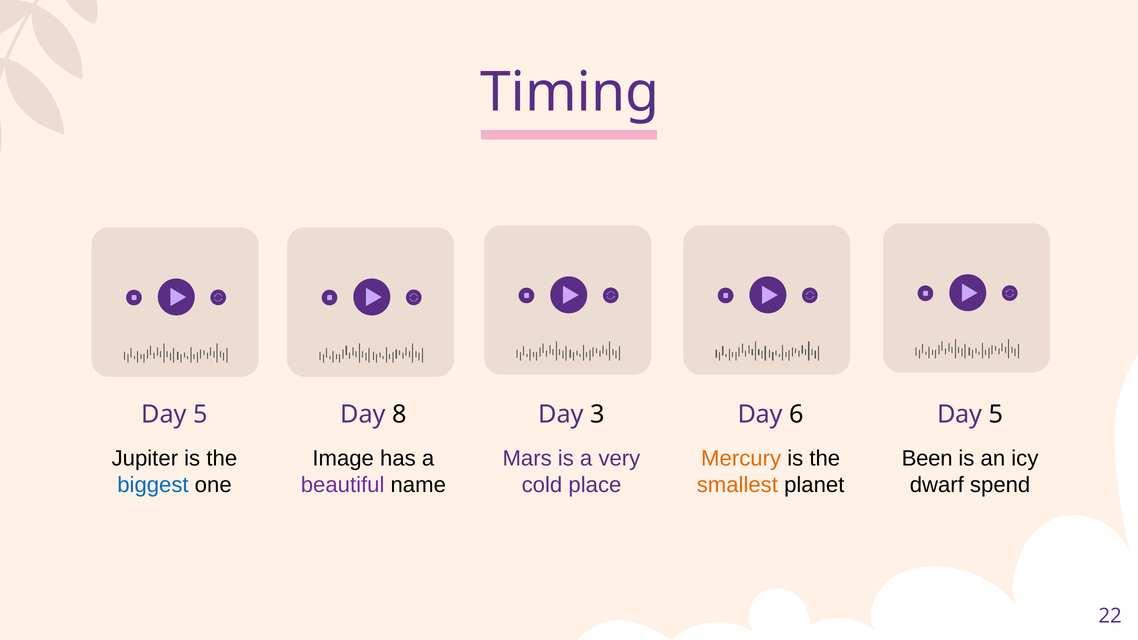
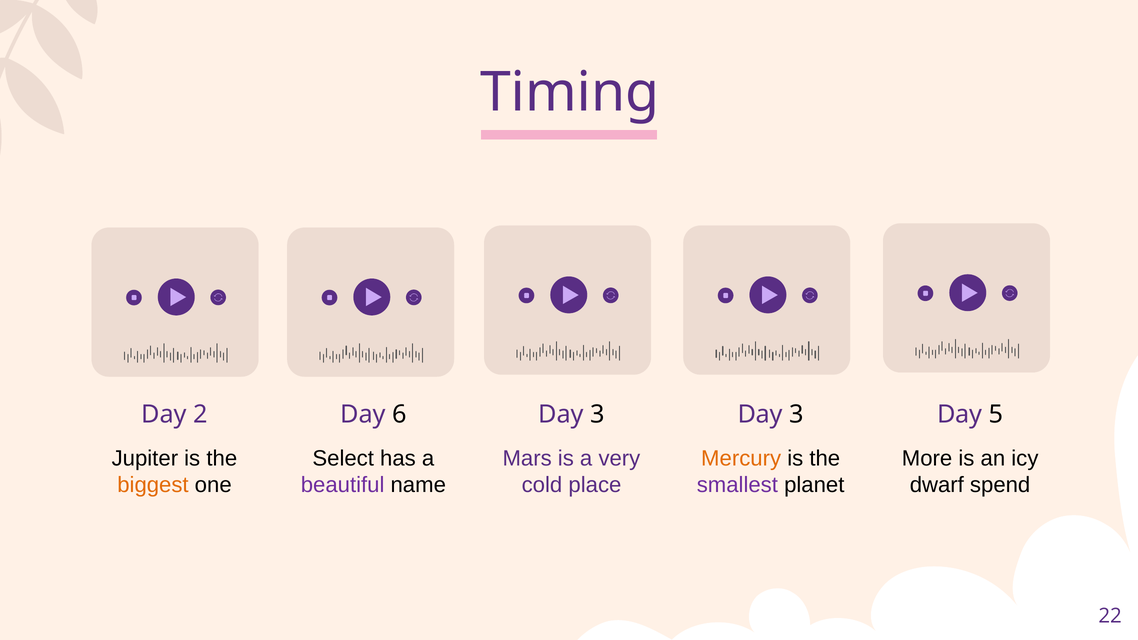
5: 5 -> 2 (200, 414)
8: 8 -> 6 (400, 414)
3 Day 6: 6 -> 3 (797, 414)
Image: Image -> Select (343, 459)
Been: Been -> More (927, 459)
biggest colour: blue -> orange (153, 485)
smallest colour: orange -> purple (737, 485)
